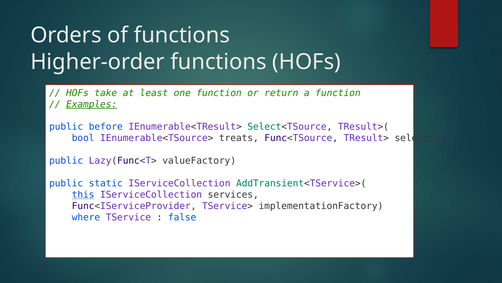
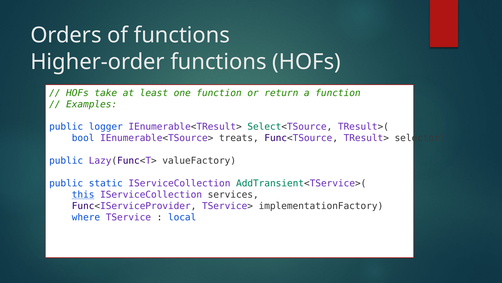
Examples underline: present -> none (92, 104)
before: before -> logger (106, 127)
false: false -> local (182, 217)
